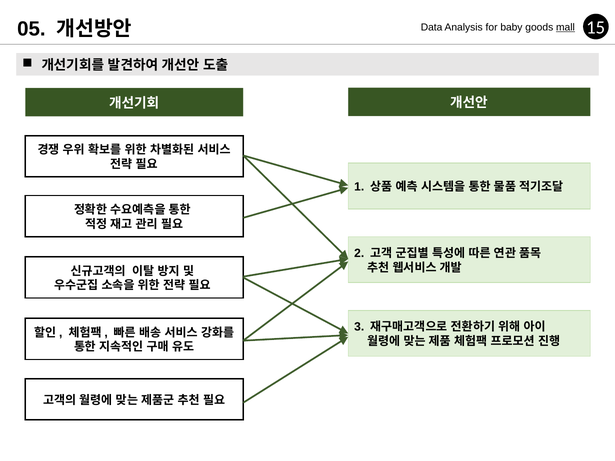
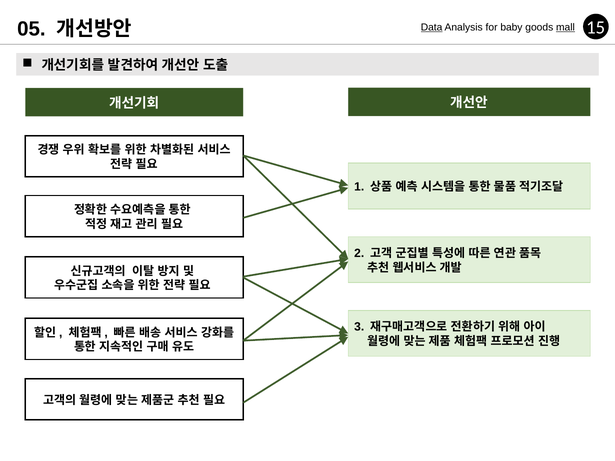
Data underline: none -> present (432, 27)
